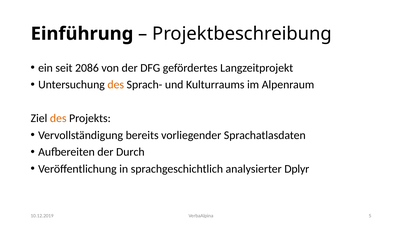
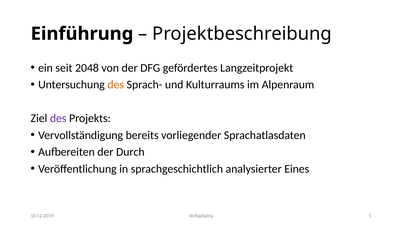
2086: 2086 -> 2048 (87, 68)
des colour: orange -> purple (58, 118)
Dplyr: Dplyr -> Eines (297, 169)
